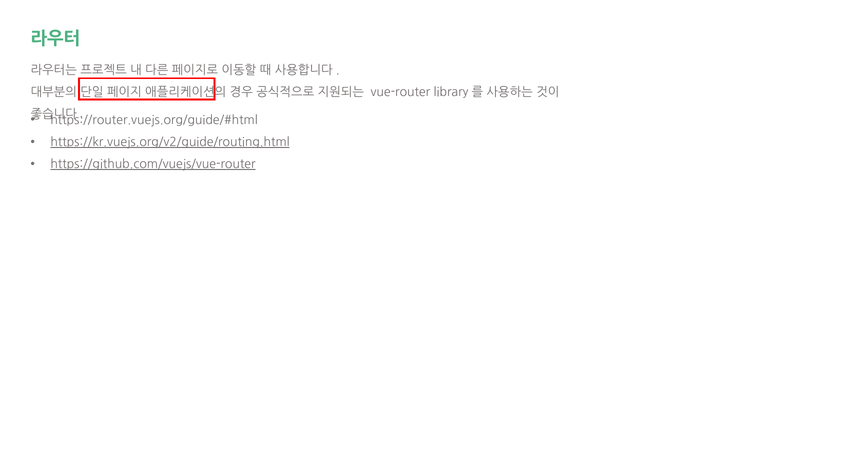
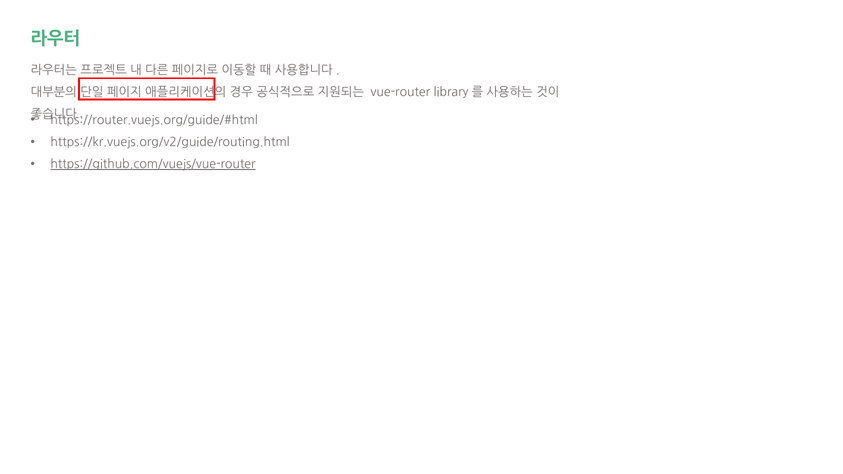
https://kr.vuejs.org/v2/guide/routing.html underline: present -> none (170, 142)
